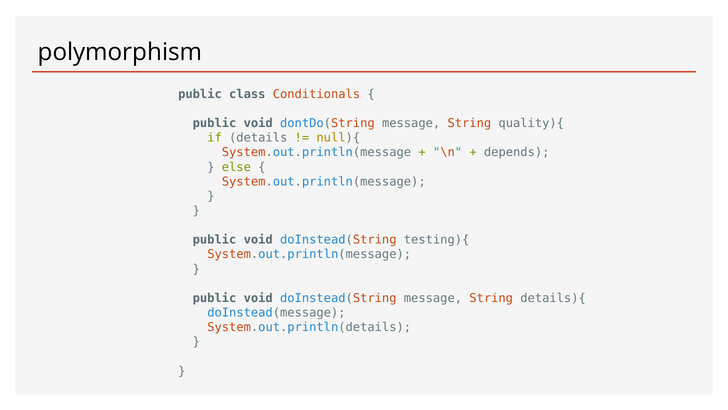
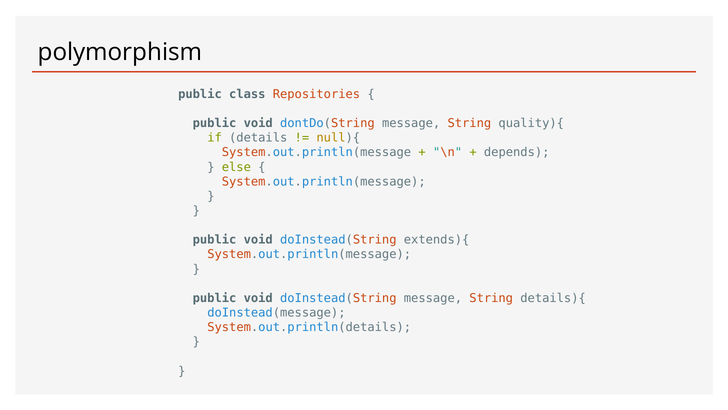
Conditionals: Conditionals -> Repositories (316, 94)
testing){: testing){ -> extends){ (437, 240)
